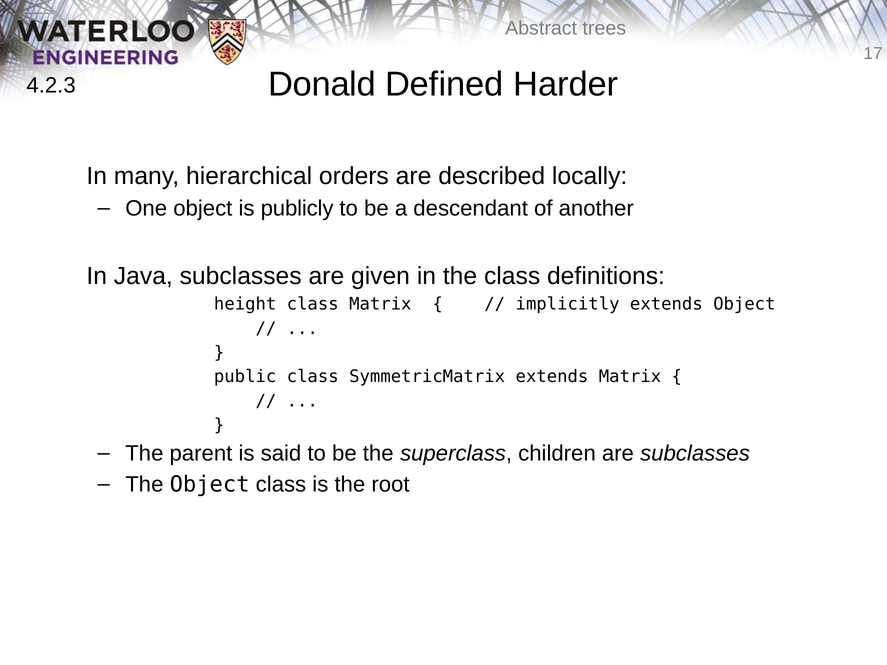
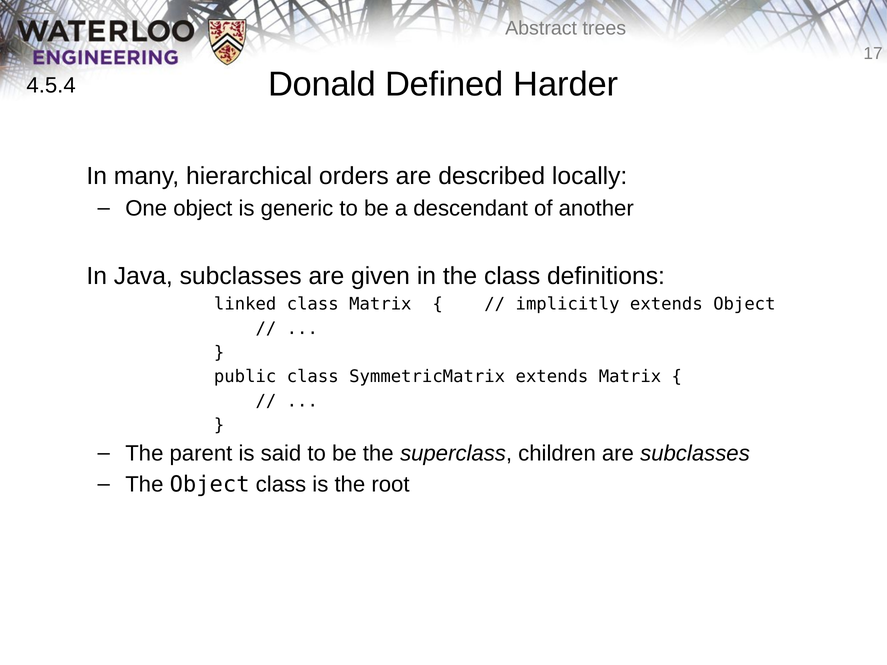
4.2.3: 4.2.3 -> 4.5.4 (51, 85)
publicly: publicly -> generic (297, 209)
height: height -> linked (245, 304)
